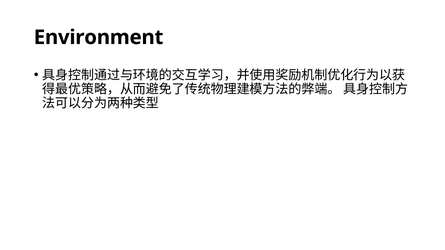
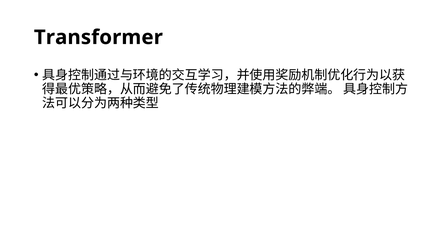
Environment: Environment -> Transformer (98, 37)
